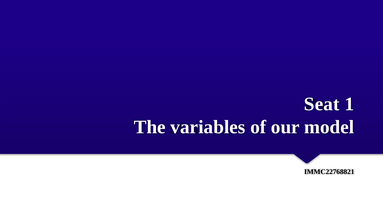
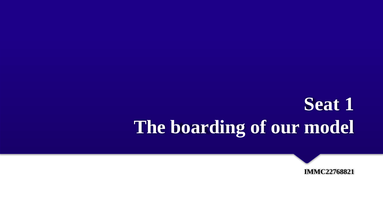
variables: variables -> boarding (208, 127)
